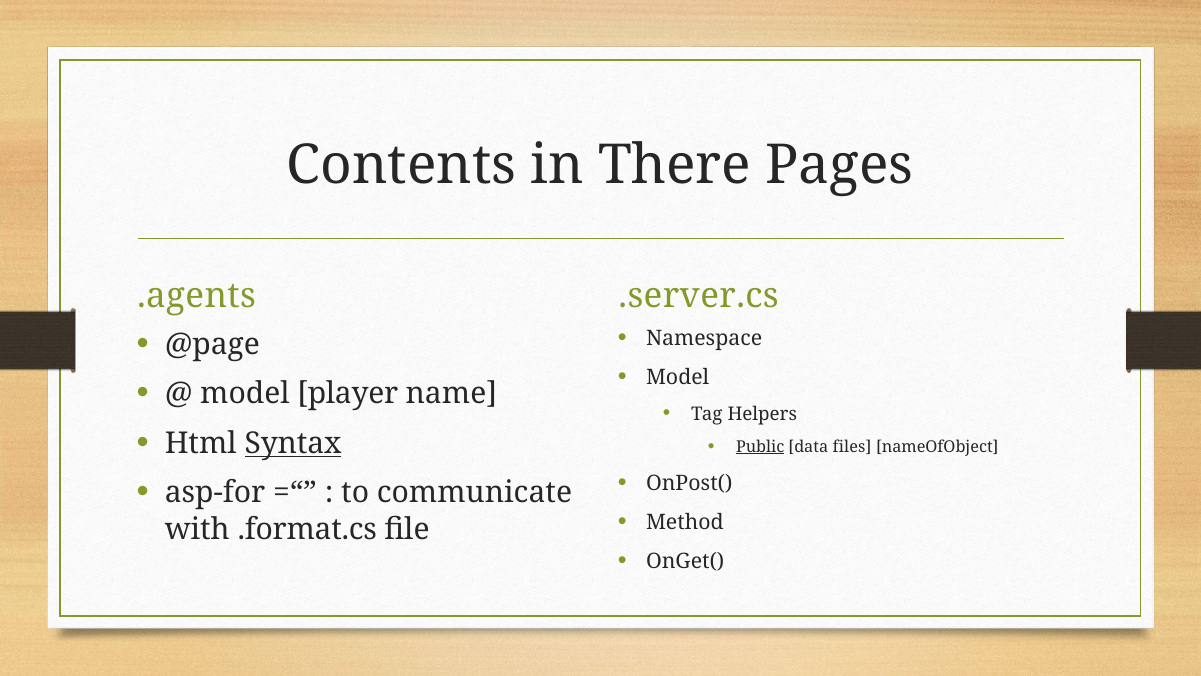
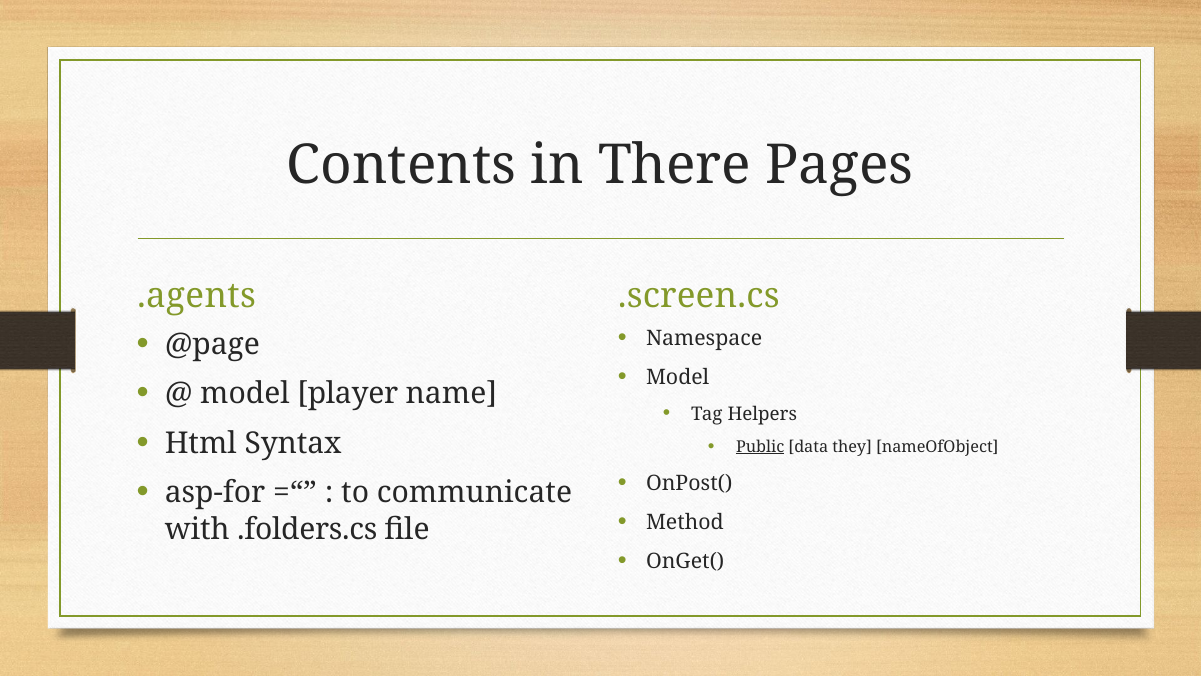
.server.cs: .server.cs -> .screen.cs (699, 296)
Syntax underline: present -> none (293, 443)
files: files -> they (852, 447)
.format.cs: .format.cs -> .folders.cs (307, 529)
